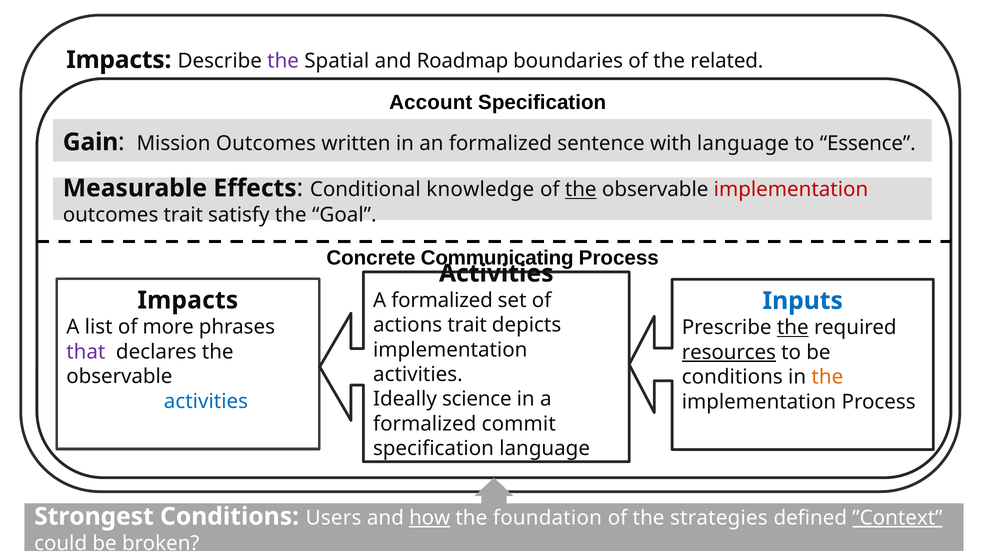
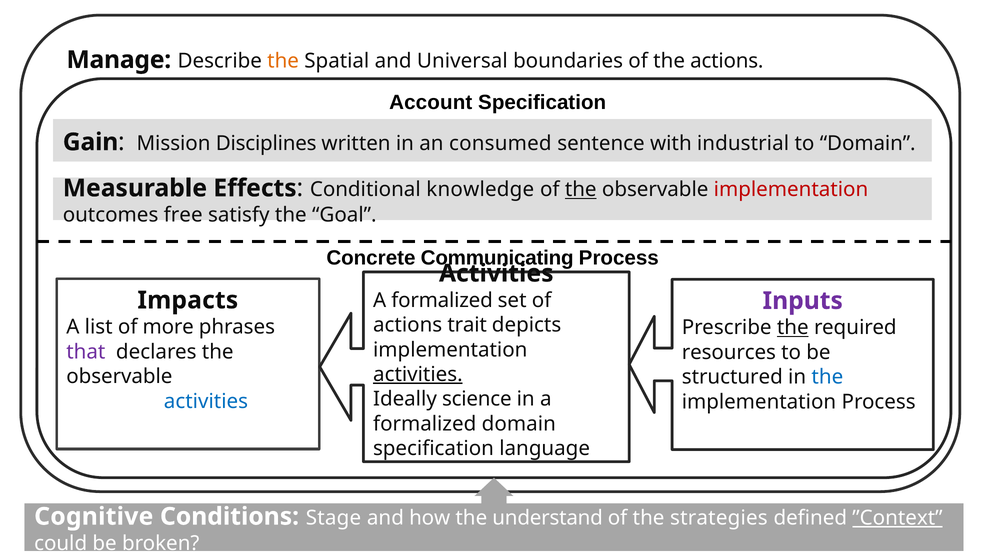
Impacts: Impacts -> Manage (119, 60)
the colour: purple -> orange (283, 61)
Roadmap: Roadmap -> Universal (462, 61)
the related: related -> actions (727, 61)
Mission Outcomes: Outcomes -> Disciplines (266, 143)
an formalized: formalized -> consumed (500, 143)
with language: language -> industrial (743, 143)
to Essence: Essence -> Domain (868, 143)
outcomes trait: trait -> free (183, 215)
Inputs colour: blue -> purple (803, 301)
resources underline: present -> none (729, 352)
activities underline: none -> present (418, 374)
conditions: conditions -> structured (732, 377)
the colour: orange -> blue (827, 377)
formalized commit: commit -> domain (519, 424)
Strongest: Strongest -> Cognitive (94, 516)
Users: Users -> Stage (334, 518)
how underline: present -> none (430, 518)
foundation: foundation -> understand (548, 518)
